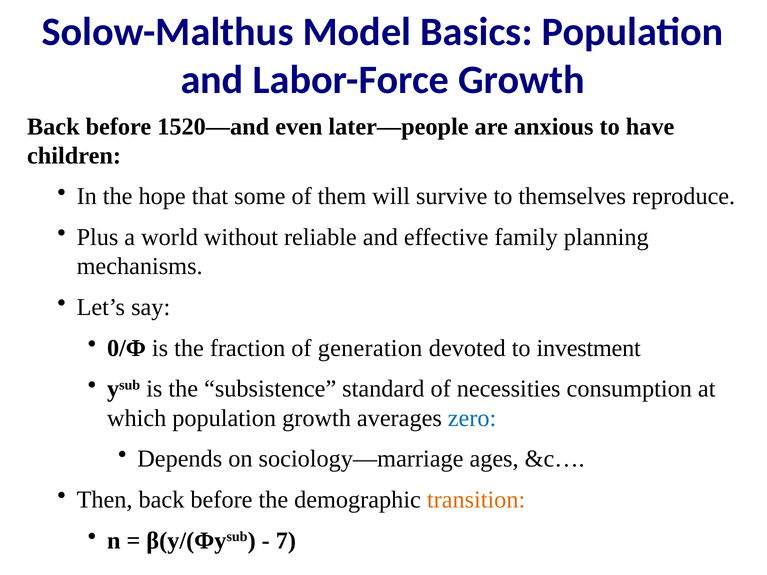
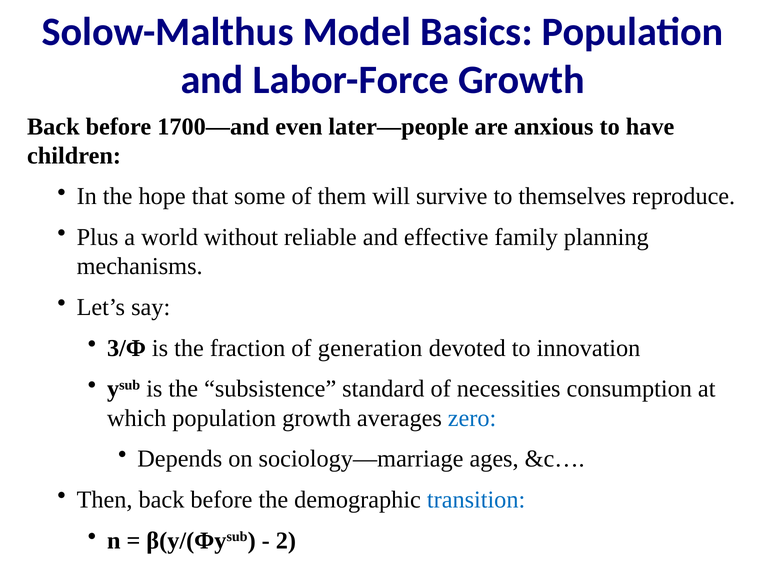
1520—and: 1520—and -> 1700—and (213, 127)
0/Φ: 0/Φ -> 3/Φ (126, 348)
investment: investment -> innovation (589, 348)
transition colour: orange -> blue (476, 500)
7: 7 -> 2 (286, 541)
